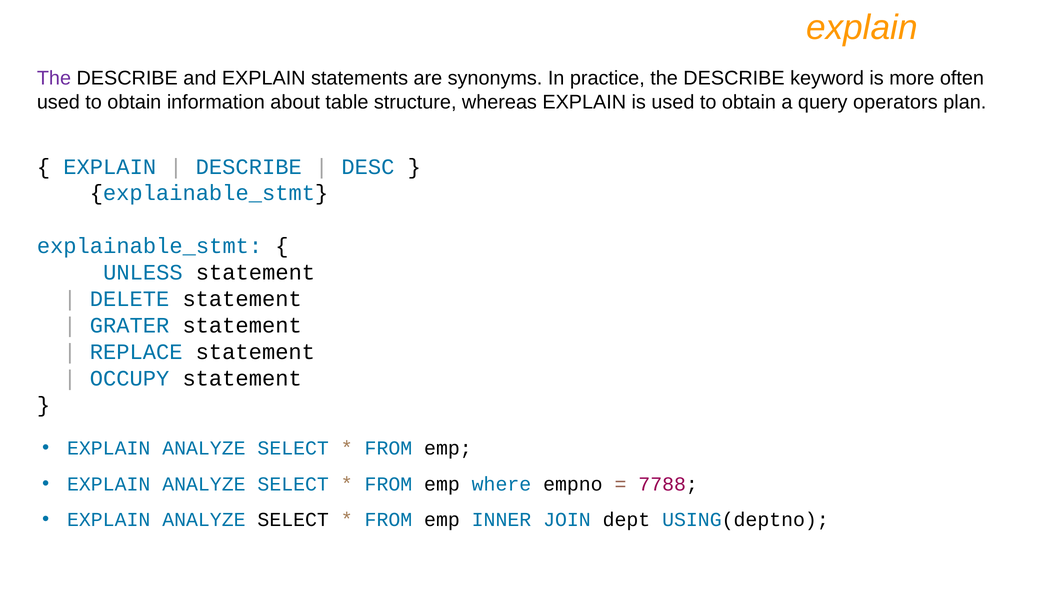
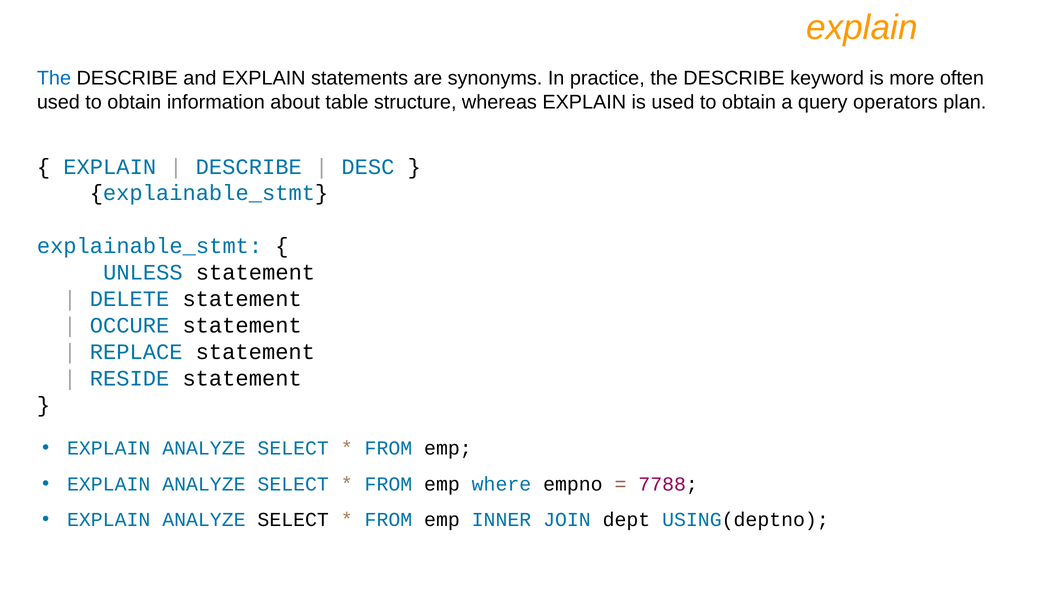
The colour: purple -> blue (54, 78)
GRATER: GRATER -> OCCURE (130, 326)
OCCUPY: OCCUPY -> RESIDE (130, 378)
